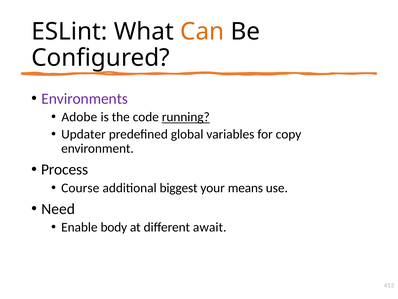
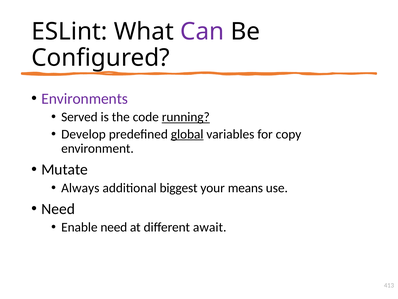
Can colour: orange -> purple (202, 31)
Adobe: Adobe -> Served (79, 117)
Updater: Updater -> Develop (83, 134)
global underline: none -> present (187, 134)
Process: Process -> Mutate (65, 169)
Course: Course -> Always (80, 188)
Enable body: body -> need (114, 227)
